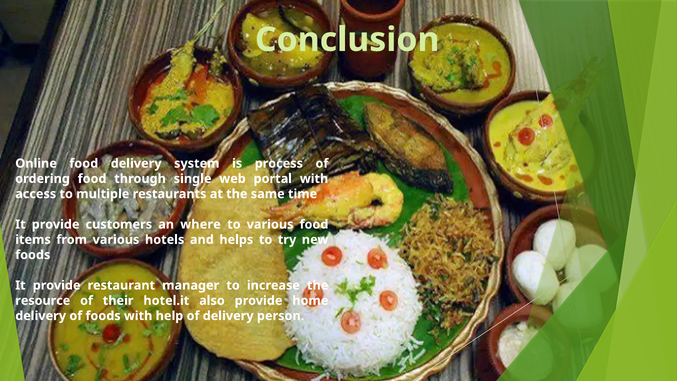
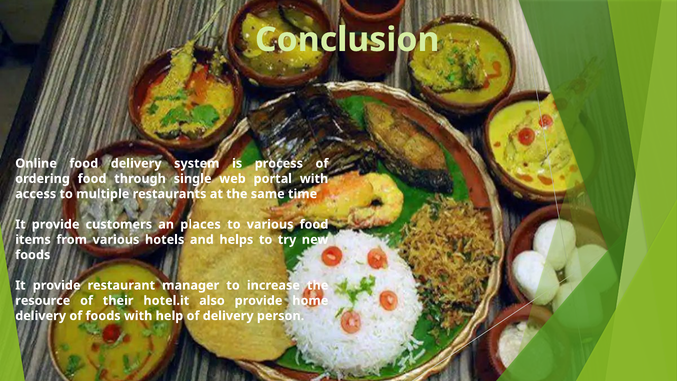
where: where -> places (201, 224)
